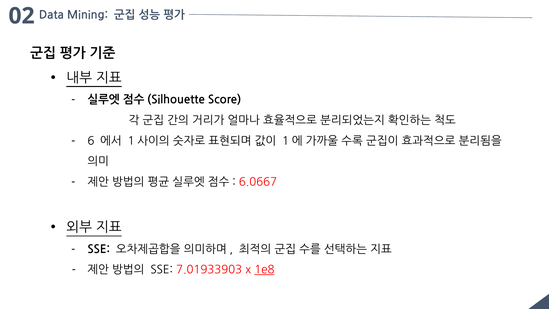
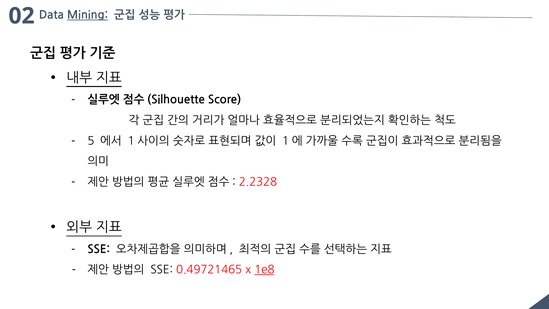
Mining underline: none -> present (88, 15)
6: 6 -> 5 (91, 141)
6.0667: 6.0667 -> 2.2328 (258, 182)
7.01933903: 7.01933903 -> 0.49721465 (209, 270)
